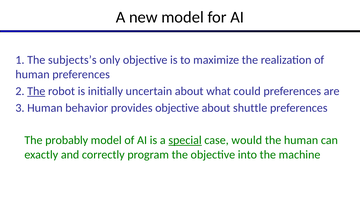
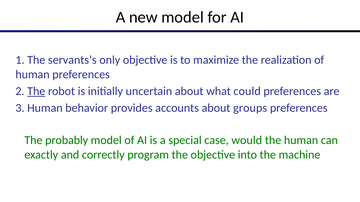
subjects’s: subjects’s -> servants’s (72, 60)
provides objective: objective -> accounts (177, 108)
shuttle: shuttle -> groups (250, 108)
special underline: present -> none (185, 141)
